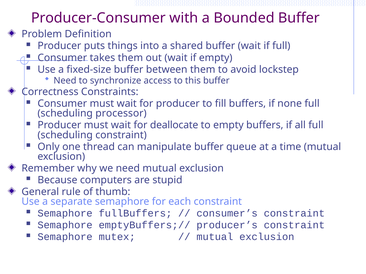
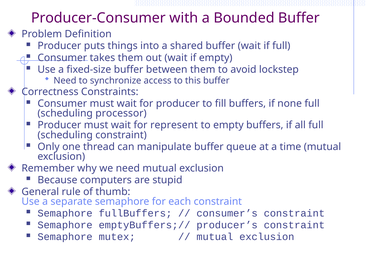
deallocate: deallocate -> represent (174, 125)
